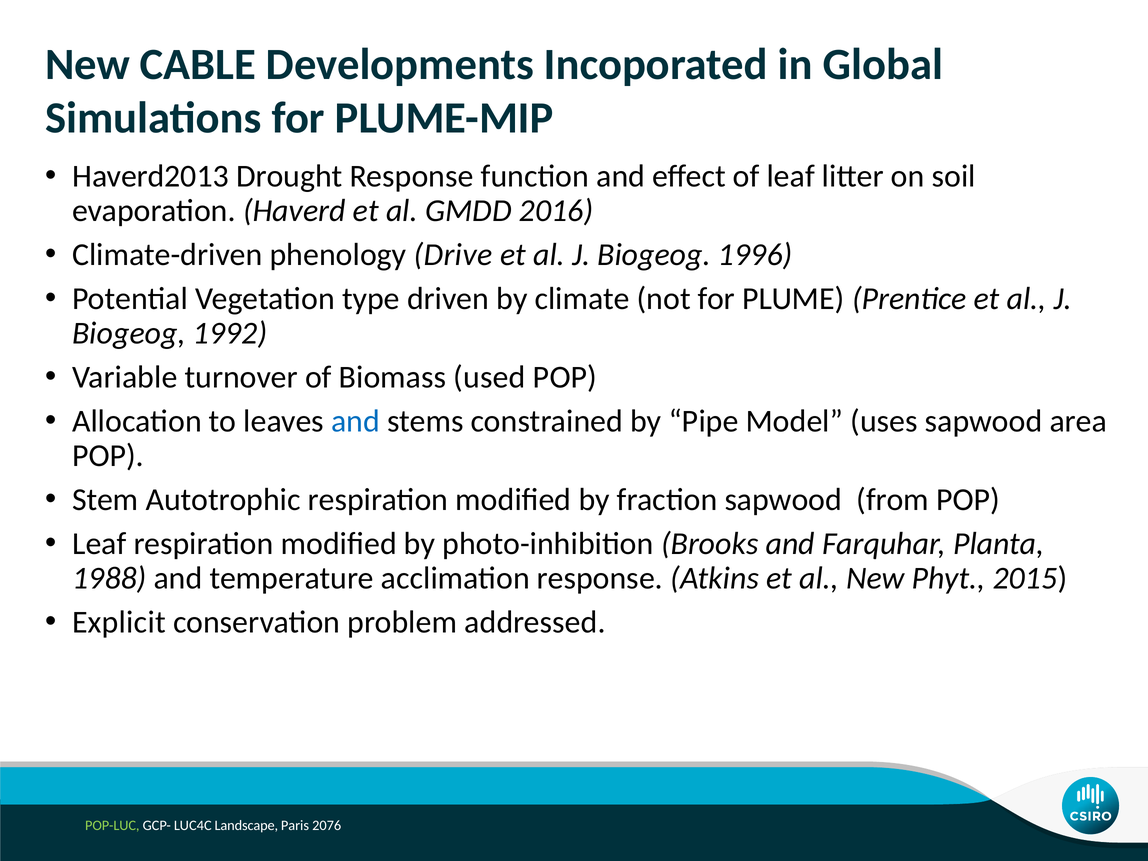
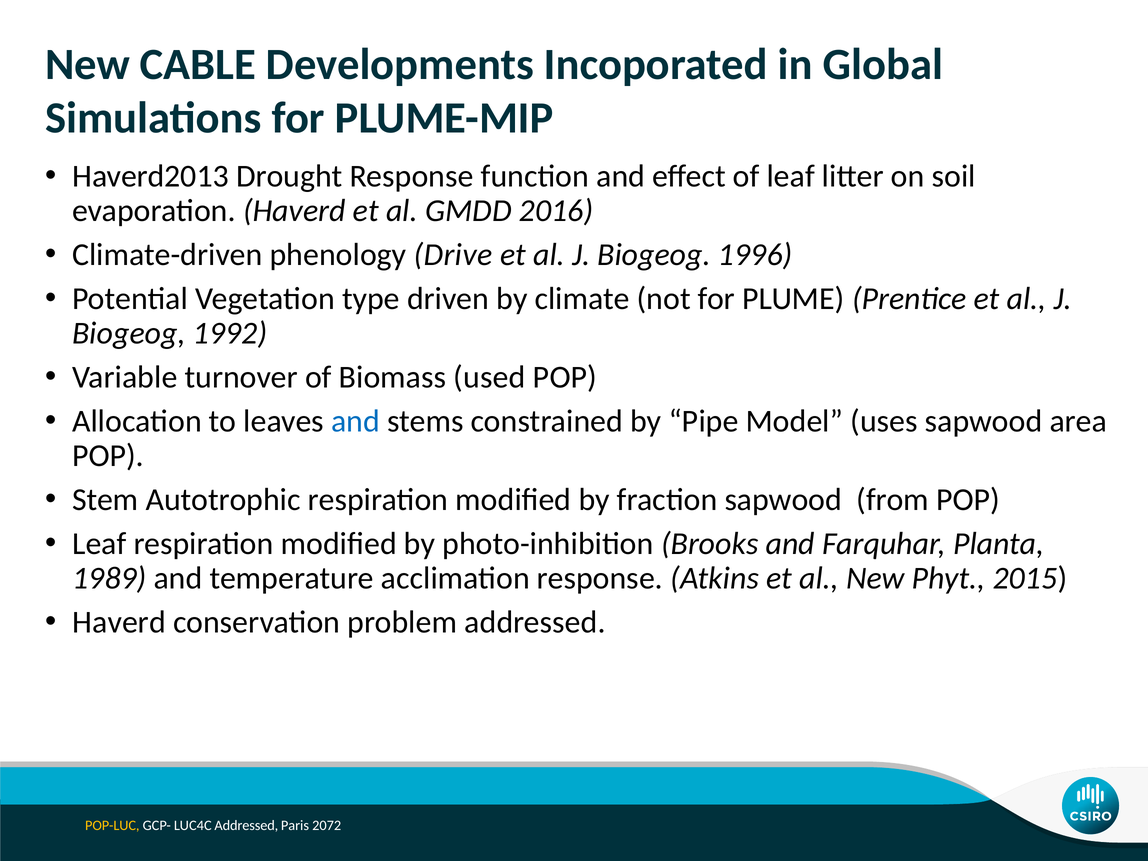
1988: 1988 -> 1989 (109, 578)
Explicit: Explicit -> Haverd (119, 622)
POP-LUC colour: light green -> yellow (112, 825)
LUC4C Landscape: Landscape -> Addressed (246, 825)
2076: 2076 -> 2072 (327, 825)
